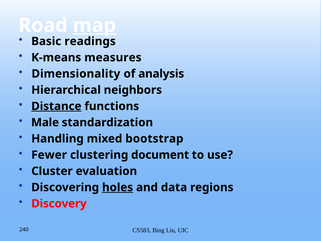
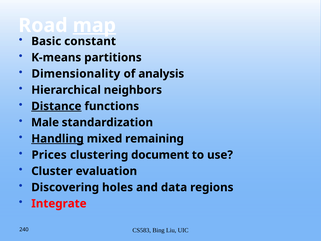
readings: readings -> constant (90, 41)
measures: measures -> partitions (113, 57)
Handling underline: none -> present (58, 139)
bootstrap: bootstrap -> remaining (154, 139)
Fewer: Fewer -> Prices (49, 155)
holes underline: present -> none (118, 187)
Discovery: Discovery -> Integrate (59, 203)
